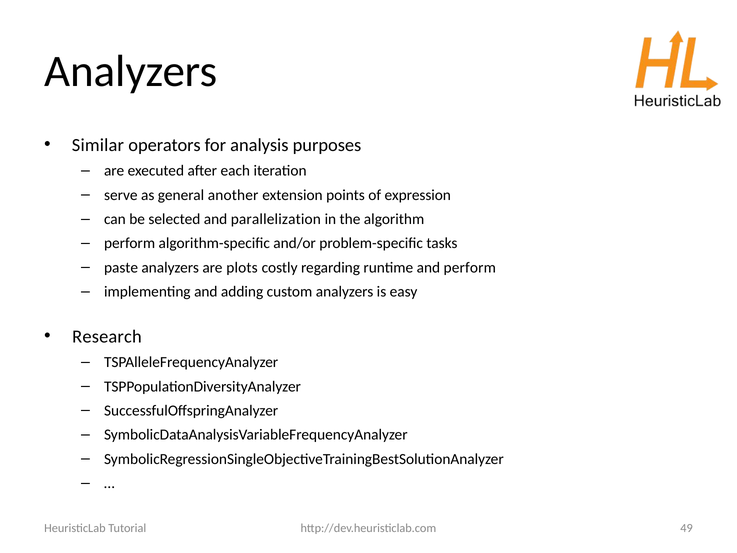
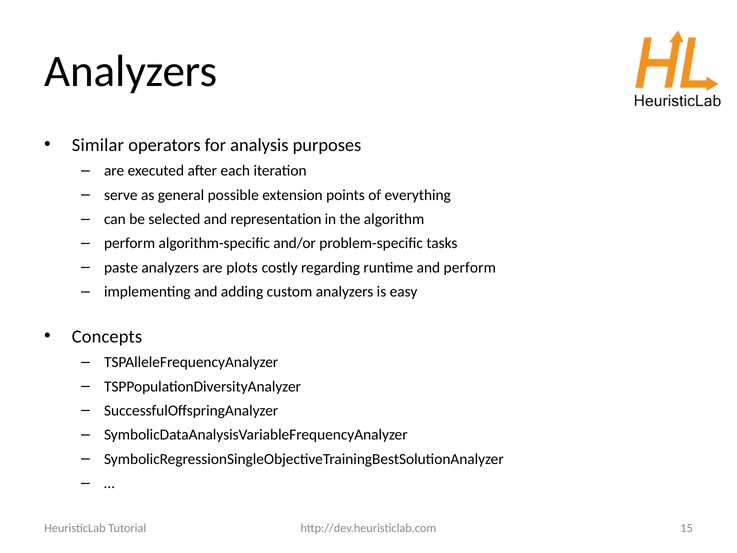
another: another -> possible (233, 195)
expression: expression -> everything (418, 195)
parallelization: parallelization -> representation (276, 219)
Research: Research -> Concepts (107, 336)
49: 49 -> 15 (687, 528)
